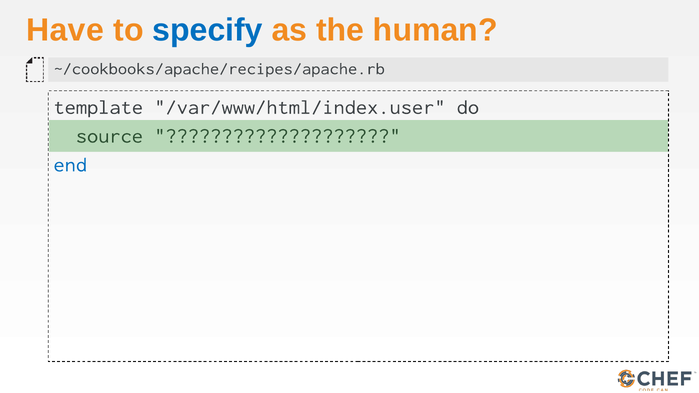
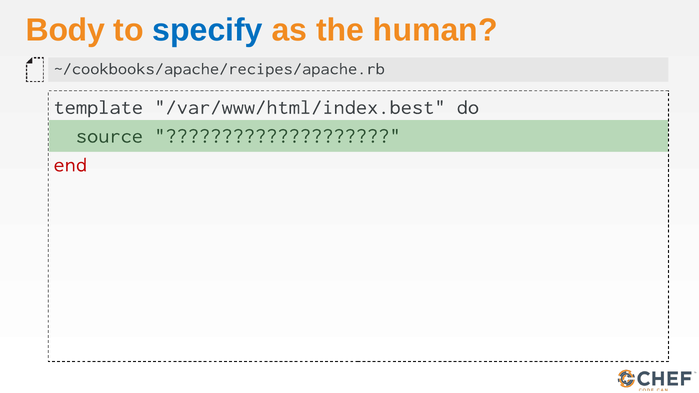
Have: Have -> Body (65, 30)
/var/www/html/index.user: /var/www/html/index.user -> /var/www/html/index.best (300, 107)
end colour: blue -> red (70, 165)
